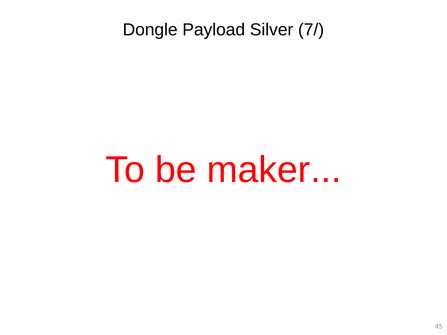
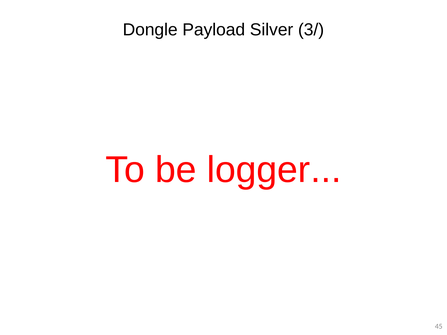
7/: 7/ -> 3/ (311, 30)
maker: maker -> logger (274, 170)
